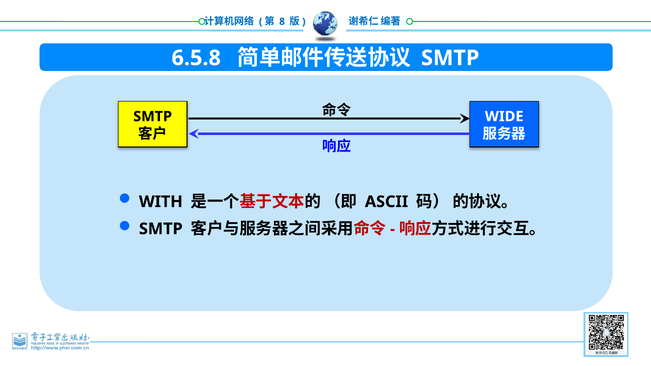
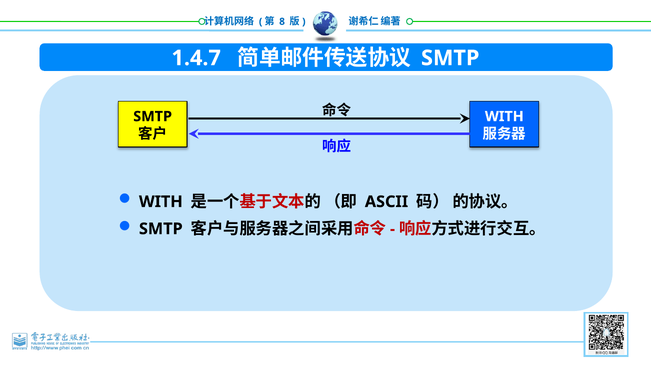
6.5.8: 6.5.8 -> 1.4.7 (196, 58)
WIDE: WIDE -> WITH (504, 117)
